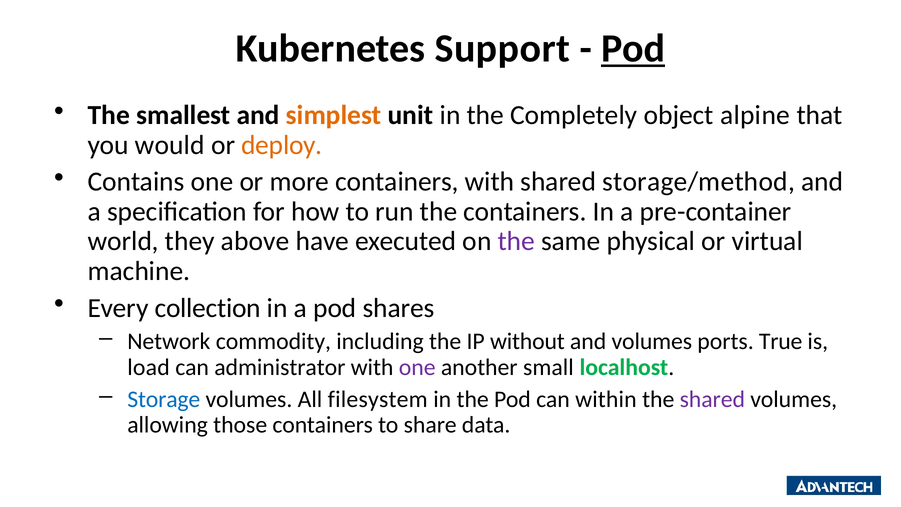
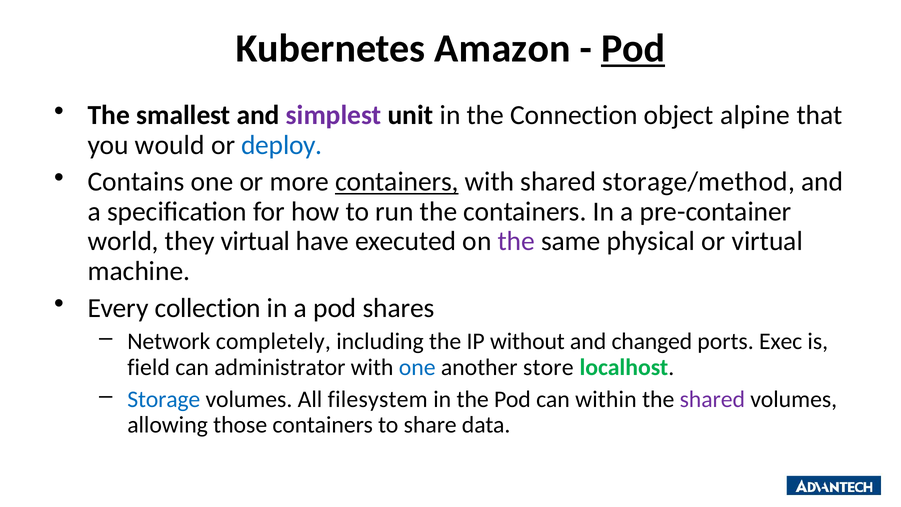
Support: Support -> Amazon (503, 49)
simplest colour: orange -> purple (334, 115)
Completely: Completely -> Connection (574, 115)
deploy colour: orange -> blue (282, 145)
containers underline: none -> present (397, 182)
they above: above -> virtual (255, 241)
commodity: commodity -> completely (273, 341)
and volumes: volumes -> changed (652, 341)
True: True -> Exec (781, 341)
load: load -> field (149, 367)
one colour: purple -> blue (417, 367)
small: small -> store (548, 367)
